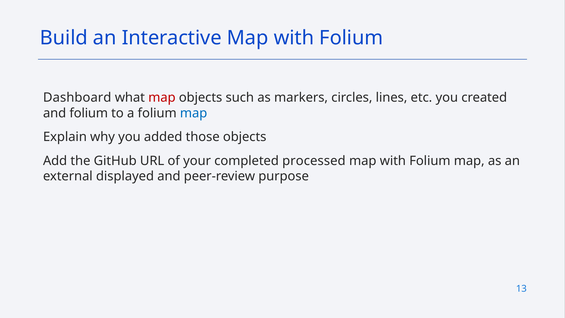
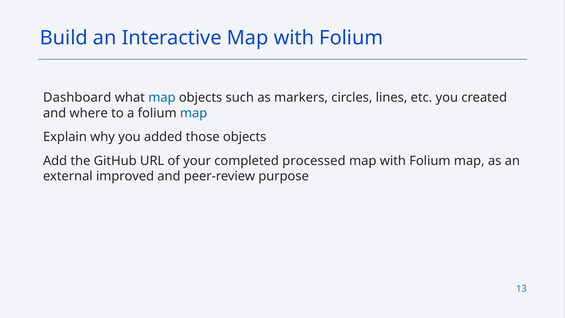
map colour: red -> blue (162, 98)
and folium: folium -> where (89, 113)
displayed: displayed -> improved (125, 176)
